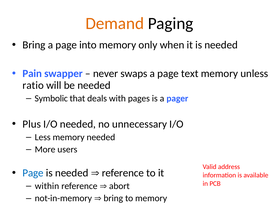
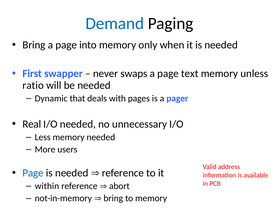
Demand colour: orange -> blue (115, 23)
Pain: Pain -> First (32, 73)
Symbolic: Symbolic -> Dynamic (51, 98)
Plus: Plus -> Real (32, 124)
